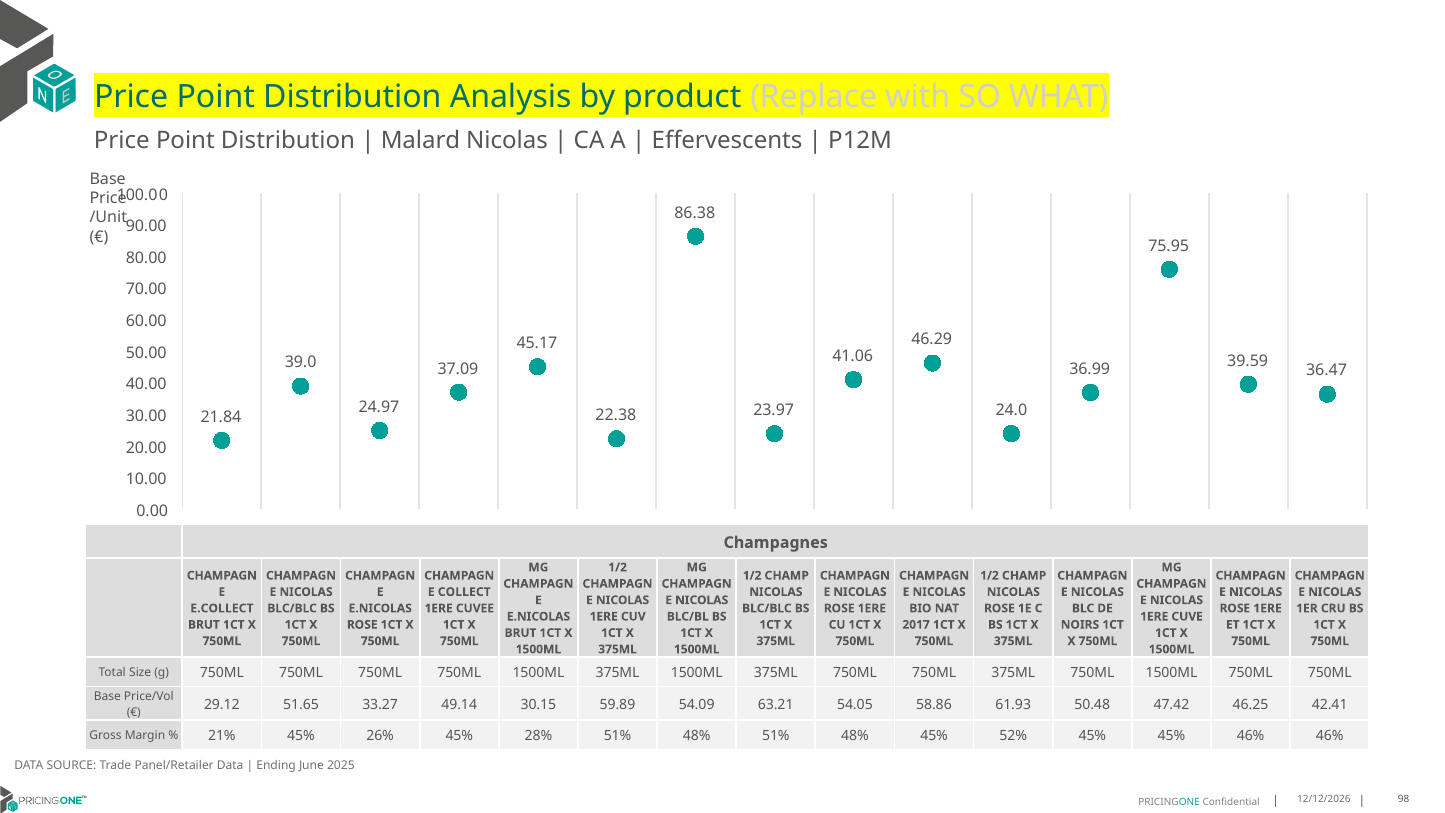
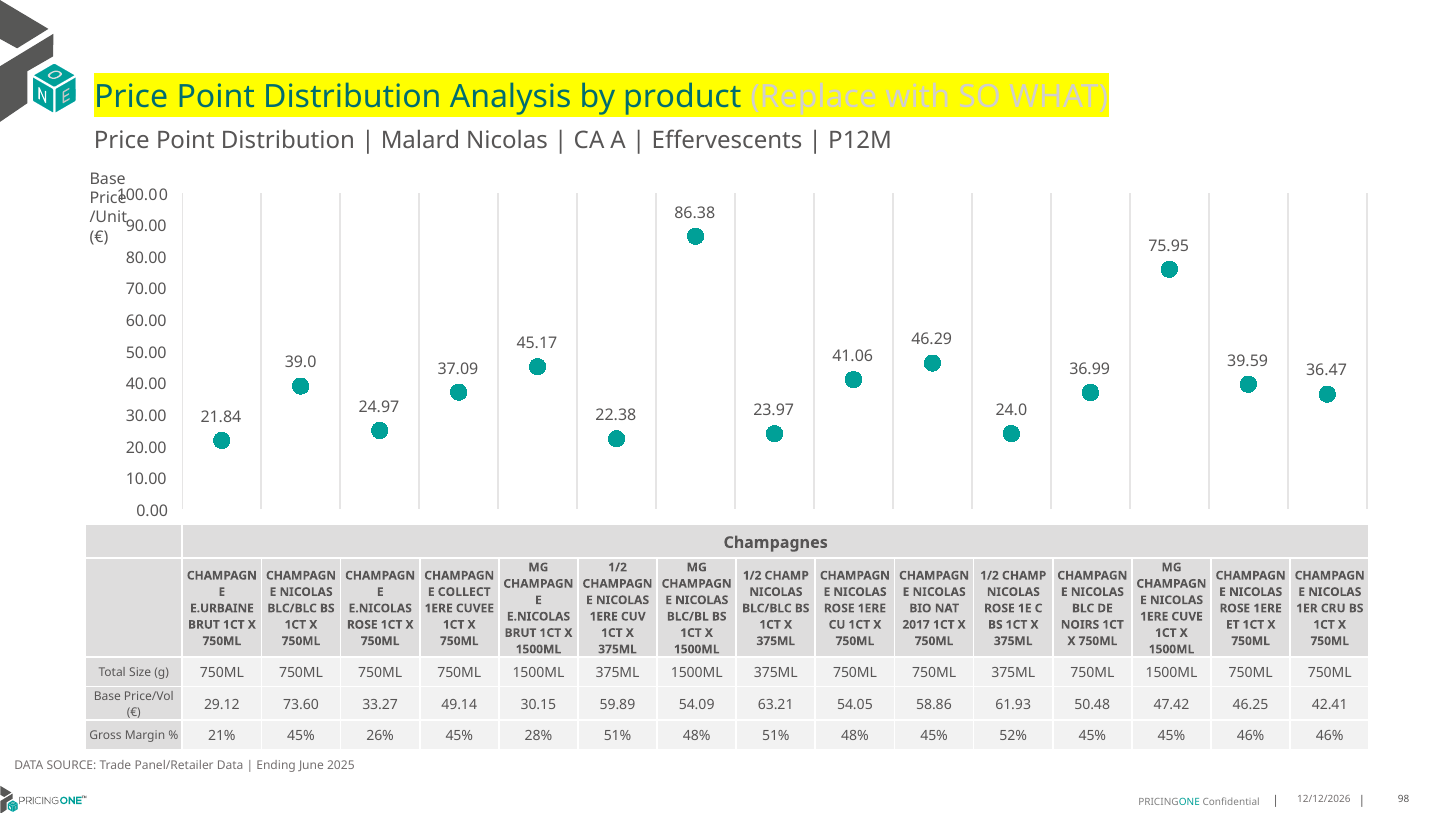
E.COLLECT: E.COLLECT -> E.URBAINE (222, 608)
51.65: 51.65 -> 73.60 (301, 704)
